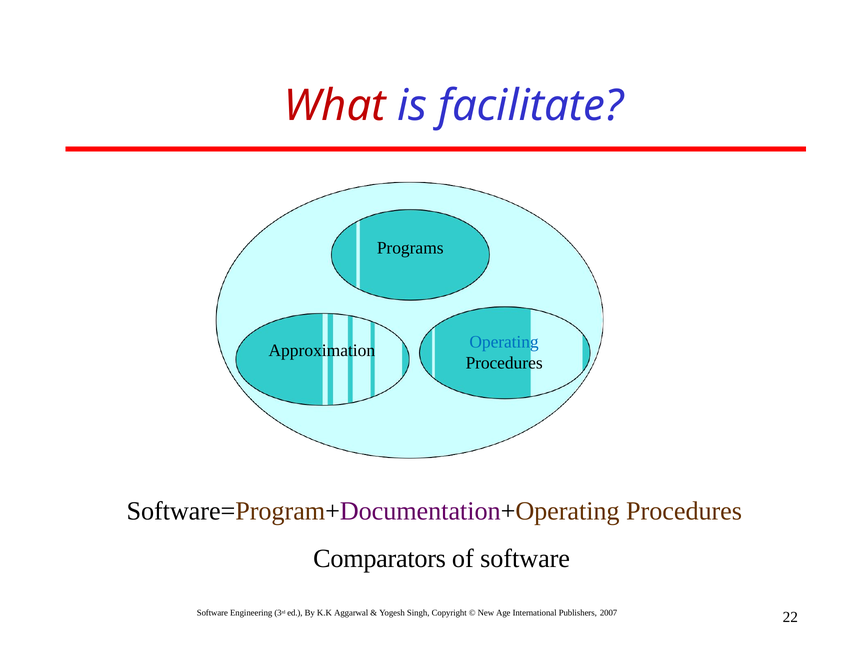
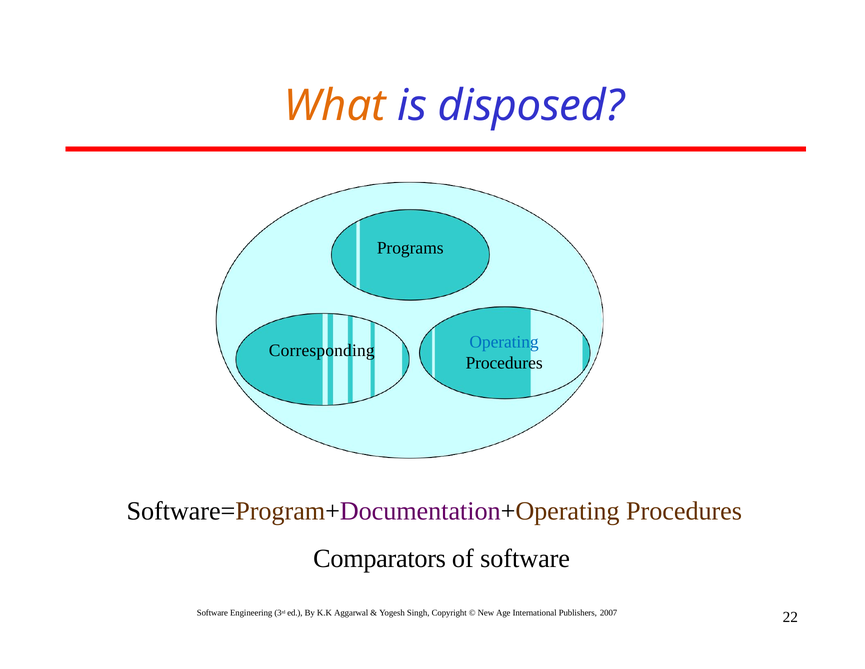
What colour: red -> orange (335, 105)
facilitate: facilitate -> disposed (531, 105)
Approximation: Approximation -> Corresponding (322, 350)
